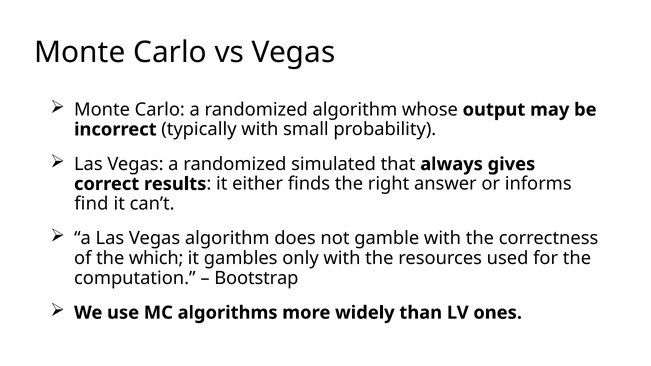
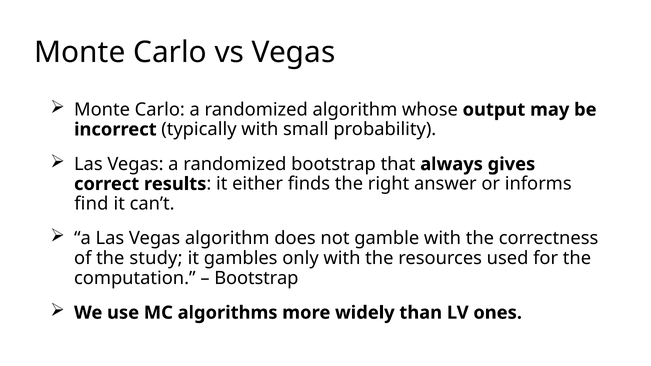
randomized simulated: simulated -> bootstrap (334, 164)
which: which -> study (156, 258)
